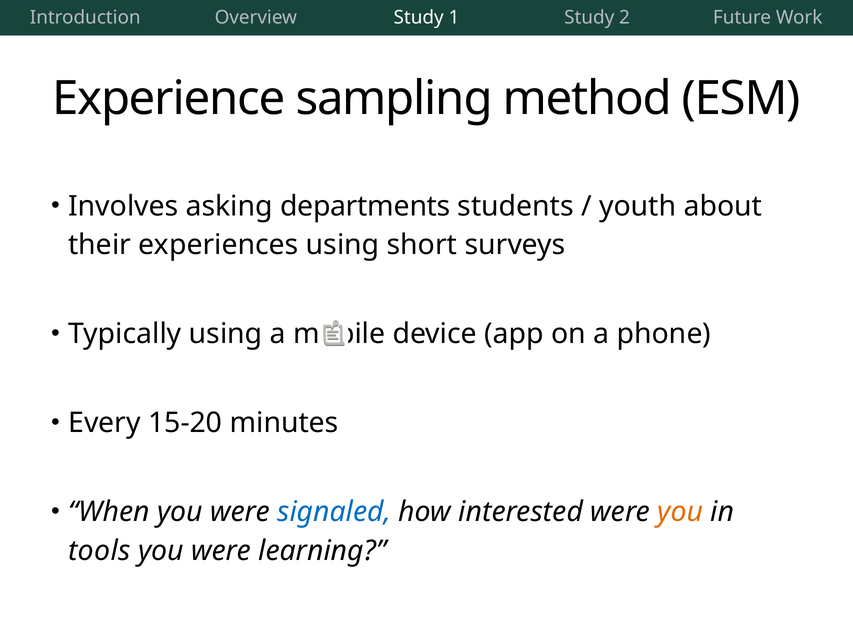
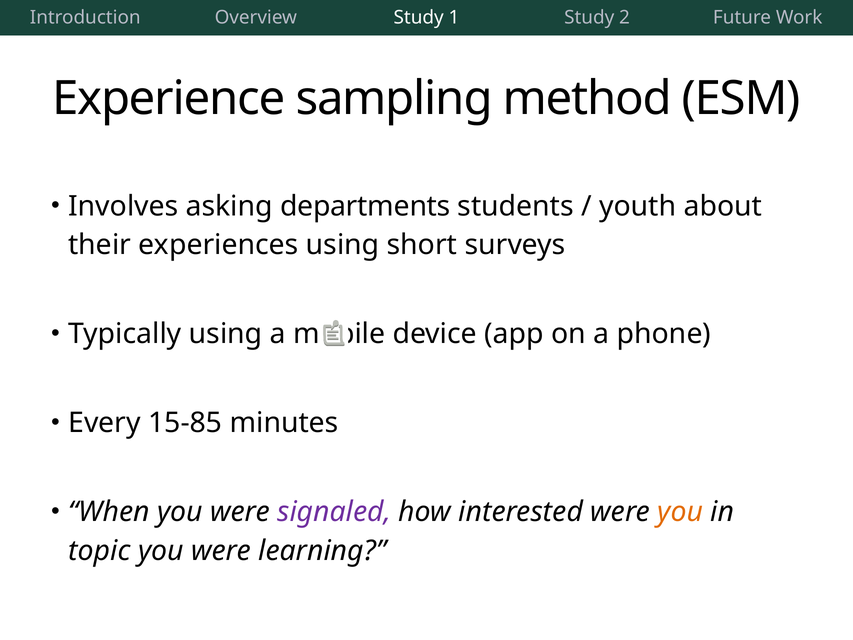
15-20: 15-20 -> 15-85 (185, 423)
signaled colour: blue -> purple (334, 512)
tools: tools -> topic (99, 551)
